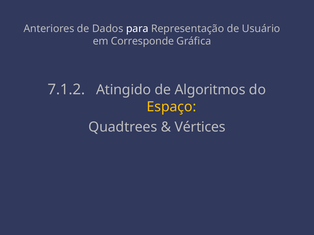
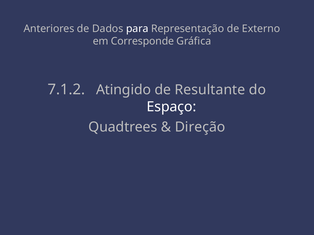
Usuário: Usuário -> Externo (261, 29)
Algoritmos: Algoritmos -> Resultante (210, 90)
Espaço colour: yellow -> white (171, 107)
Vértices: Vértices -> Direção (200, 127)
